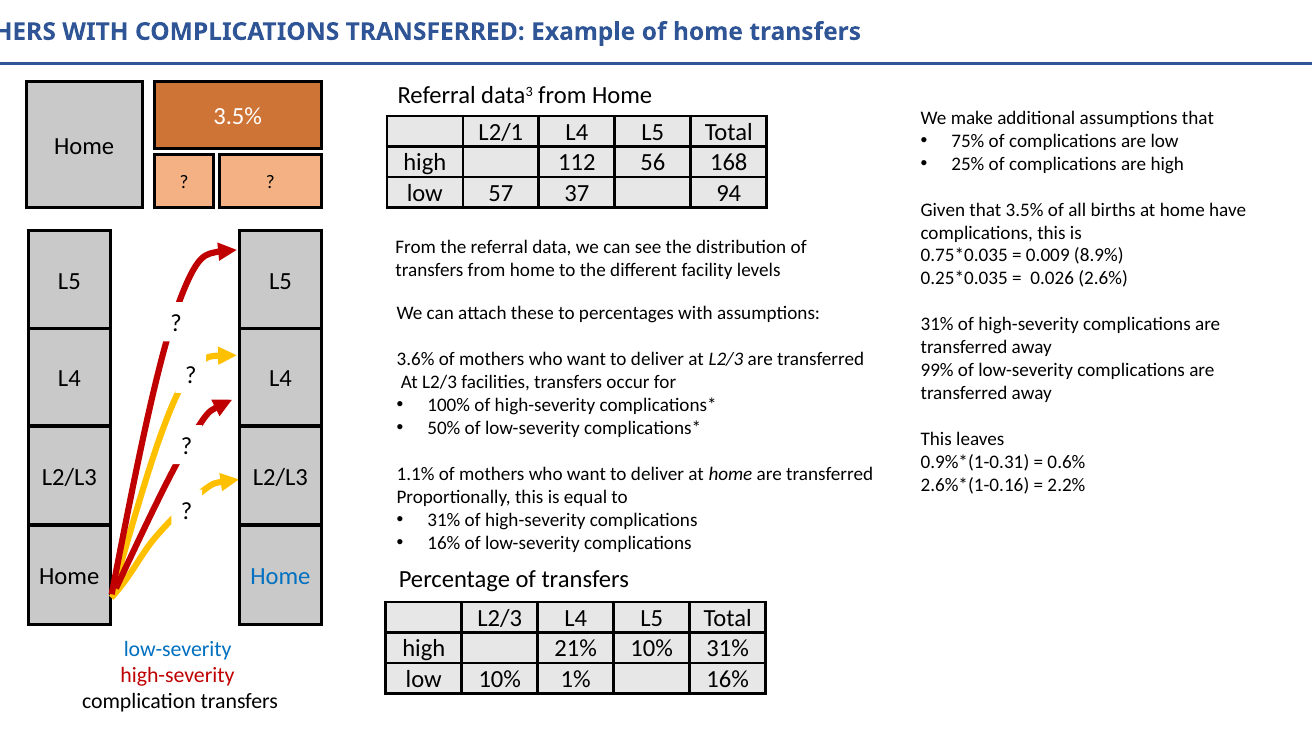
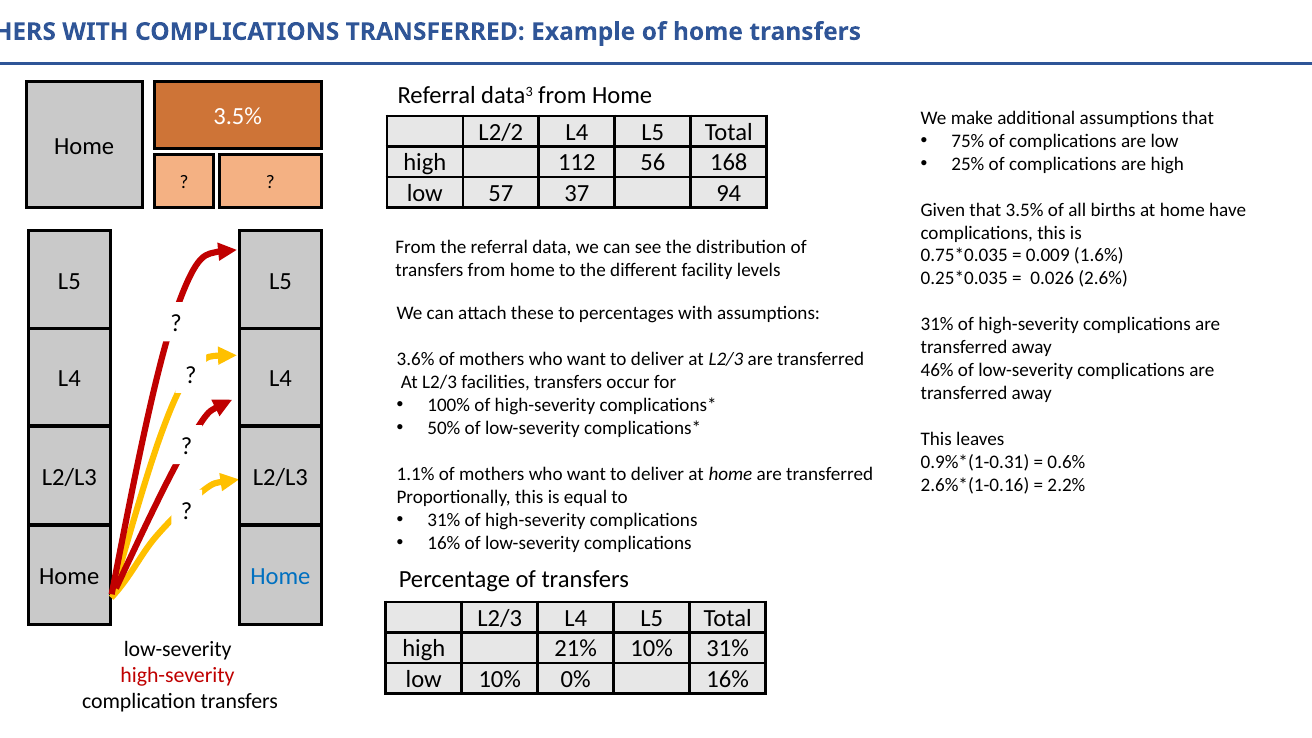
L2/1: L2/1 -> L2/2 (501, 132)
8.9%: 8.9% -> 1.6% (1099, 256)
99%: 99% -> 46% (937, 371)
low-severity colour: blue -> black (178, 649)
1%: 1% -> 0% (576, 679)
